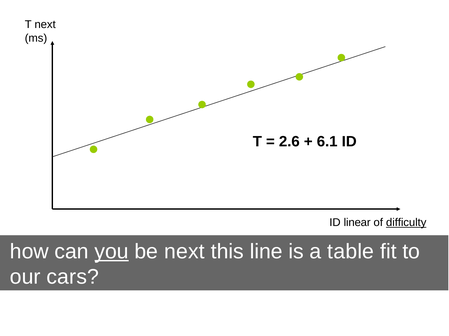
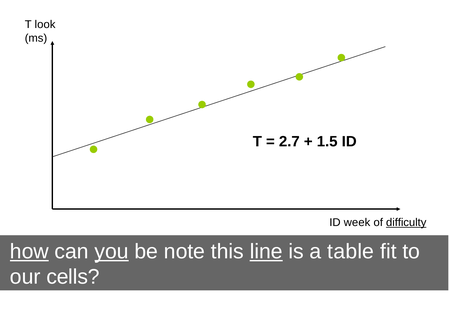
T next: next -> look (45, 25)
2.6: 2.6 -> 2.7 (289, 142)
6.1: 6.1 -> 1.5 (327, 142)
linear: linear -> week (357, 223)
how underline: none -> present (29, 252)
be next: next -> note (185, 252)
line underline: none -> present (266, 252)
cars: cars -> cells (73, 278)
